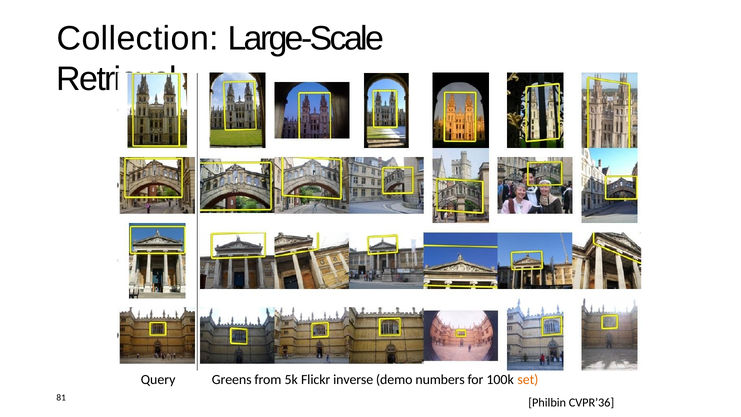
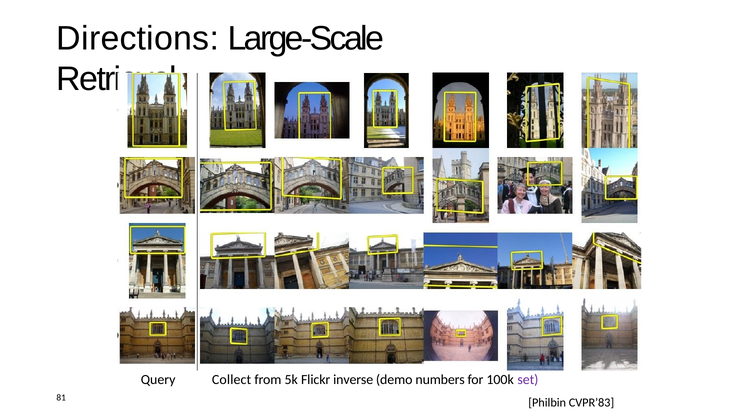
Collection: Collection -> Directions (138, 38)
Greens: Greens -> Collect (232, 379)
set colour: orange -> purple (528, 379)
CVPR’36: CVPR’36 -> CVPR’83 (591, 402)
